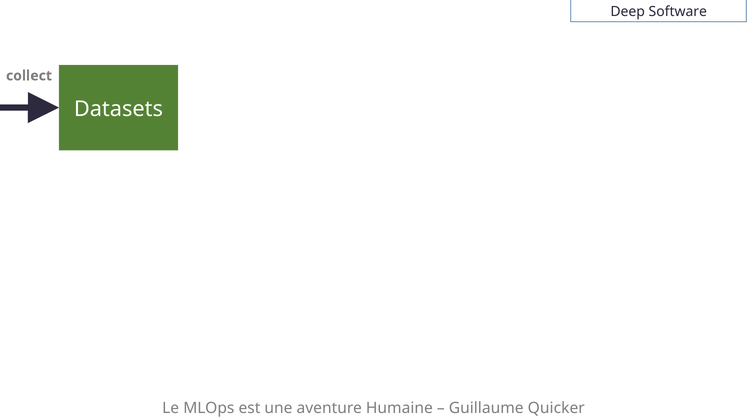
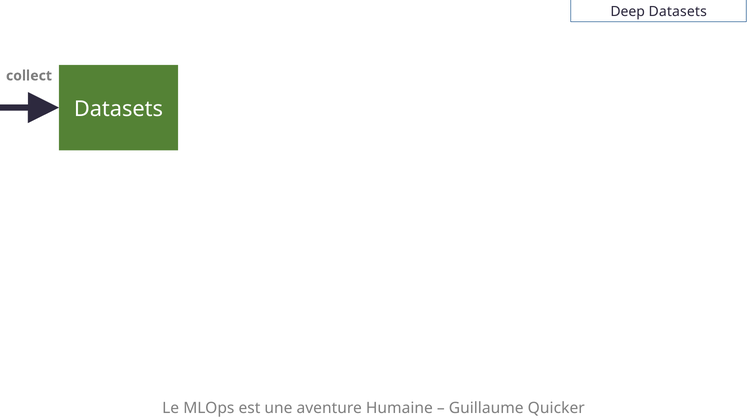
Deep Software: Software -> Datasets (678, 12)
